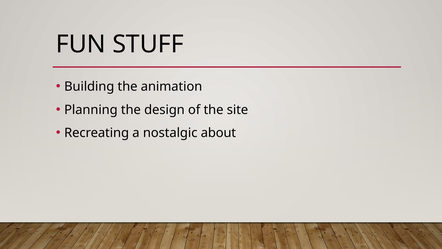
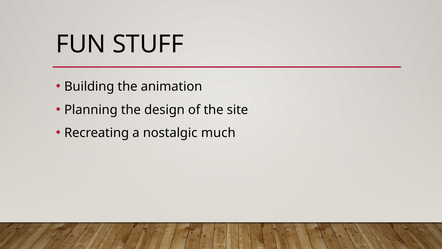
about: about -> much (218, 133)
